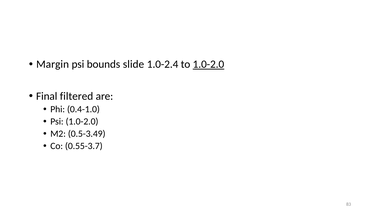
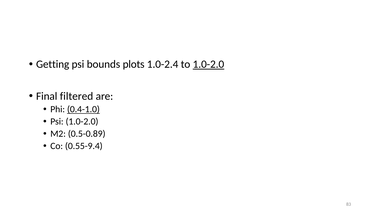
Margin: Margin -> Getting (53, 64)
slide: slide -> plots (134, 64)
0.4-1.0 underline: none -> present (83, 109)
0.5-3.49: 0.5-3.49 -> 0.5-0.89 (87, 134)
0.55-3.7: 0.55-3.7 -> 0.55-9.4 (84, 146)
